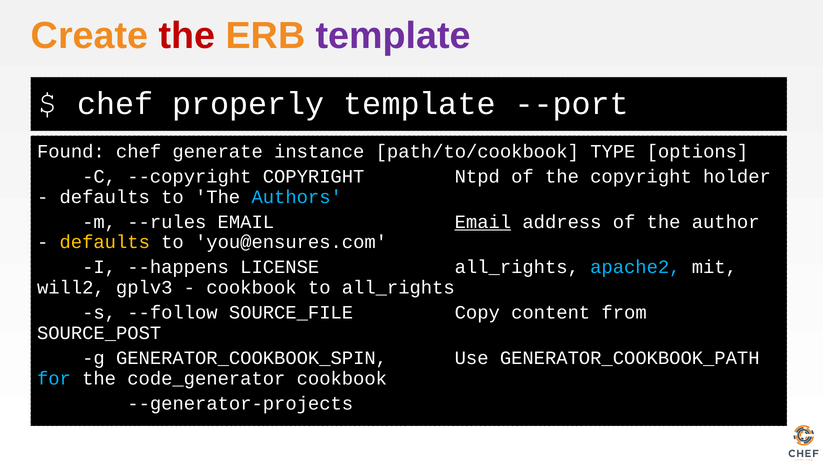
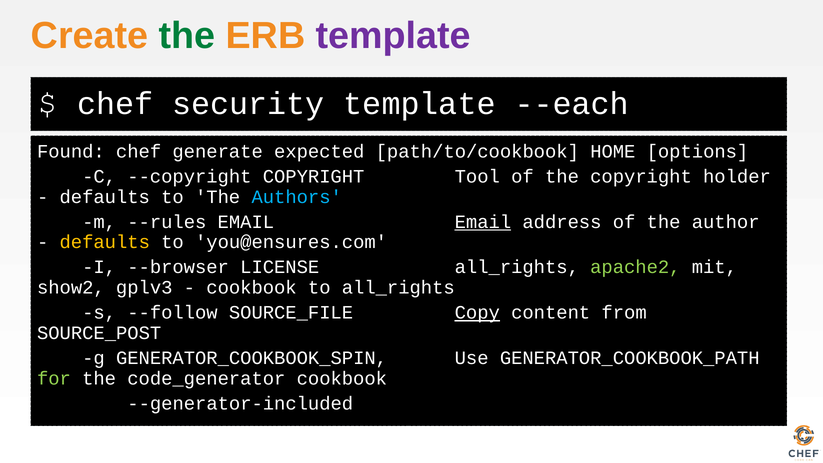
the colour: red -> green (187, 36)
properly: properly -> security (248, 104)
--port: --port -> --each (572, 104)
instance: instance -> expected (319, 152)
TYPE: TYPE -> HOME (613, 152)
Ntpd: Ntpd -> Tool (477, 176)
--happens: --happens -> --browser (178, 267)
apache2 colour: light blue -> light green (635, 267)
will2: will2 -> show2 (71, 288)
Copy underline: none -> present (477, 313)
for colour: light blue -> light green (54, 378)
--generator-projects: --generator-projects -> --generator-included (240, 403)
